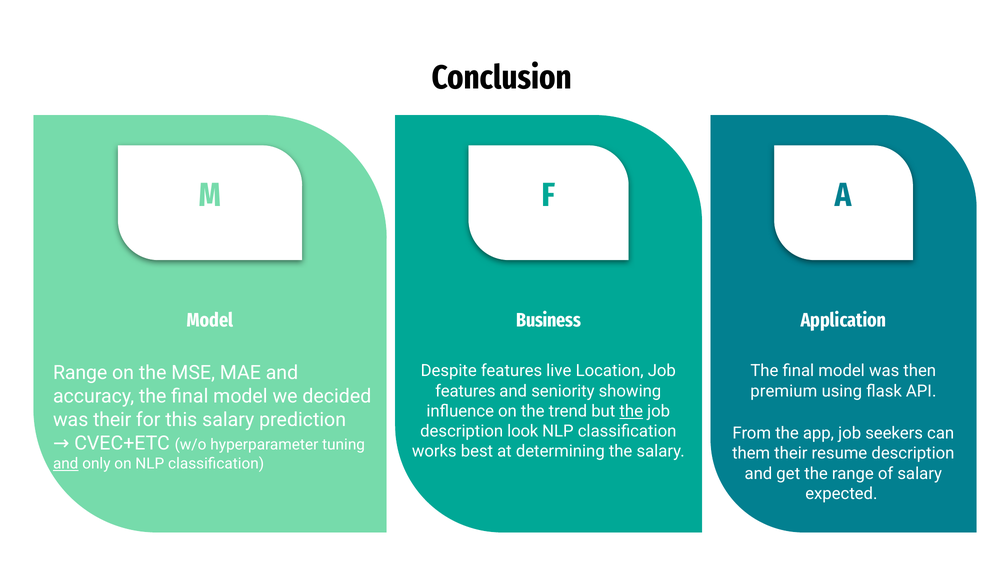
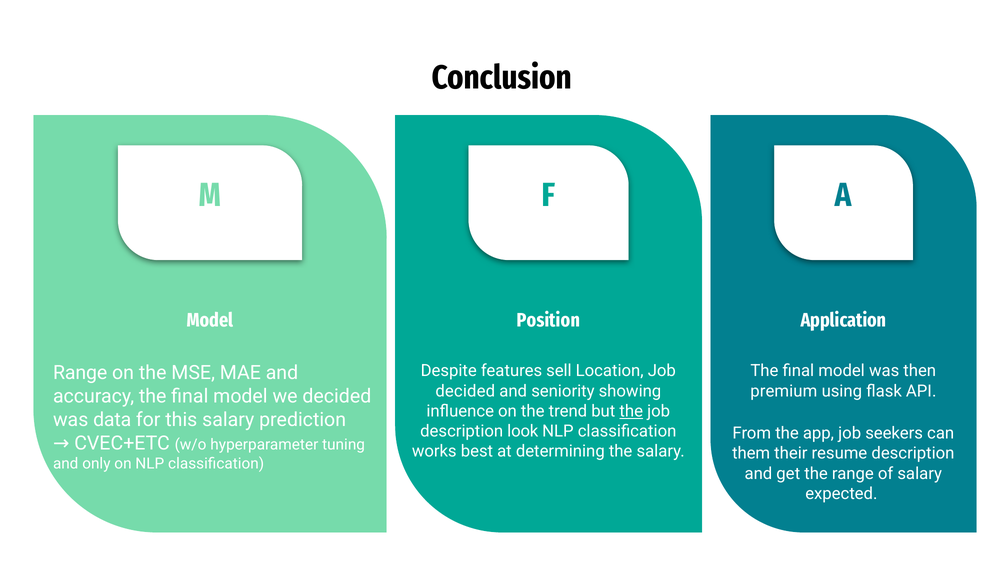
Business: Business -> Position (548, 320)
live: live -> sell (559, 371)
features: features -> decided (465, 391)
was their: their -> data (112, 420)
and underline: present -> none (66, 464)
